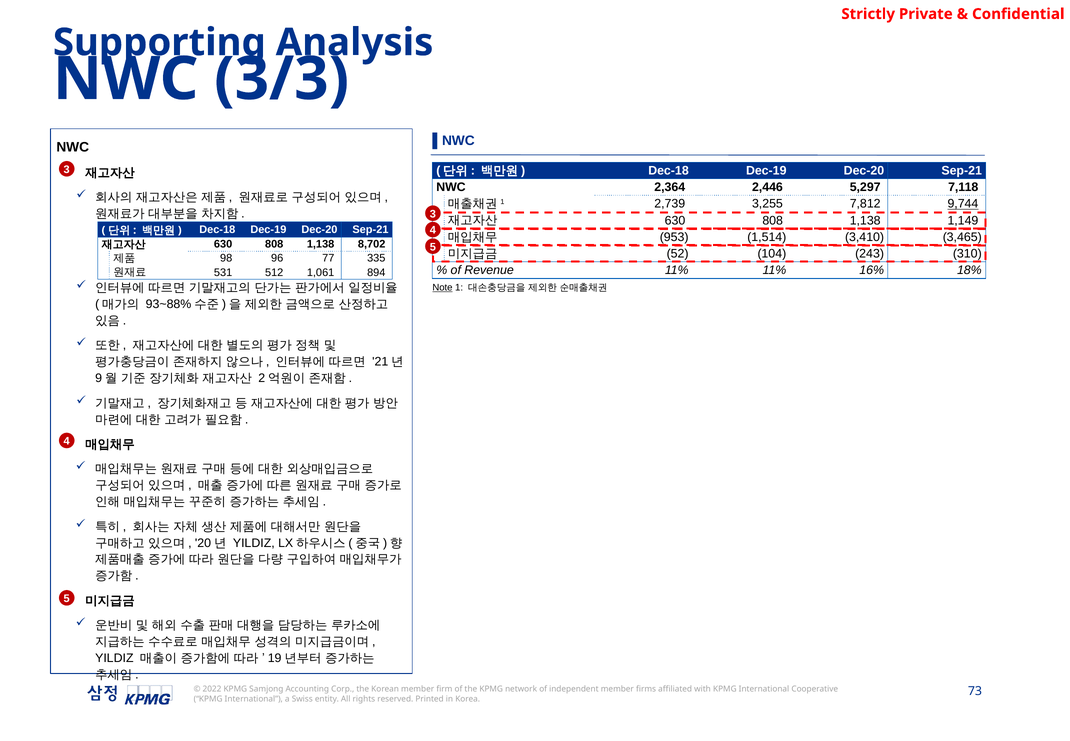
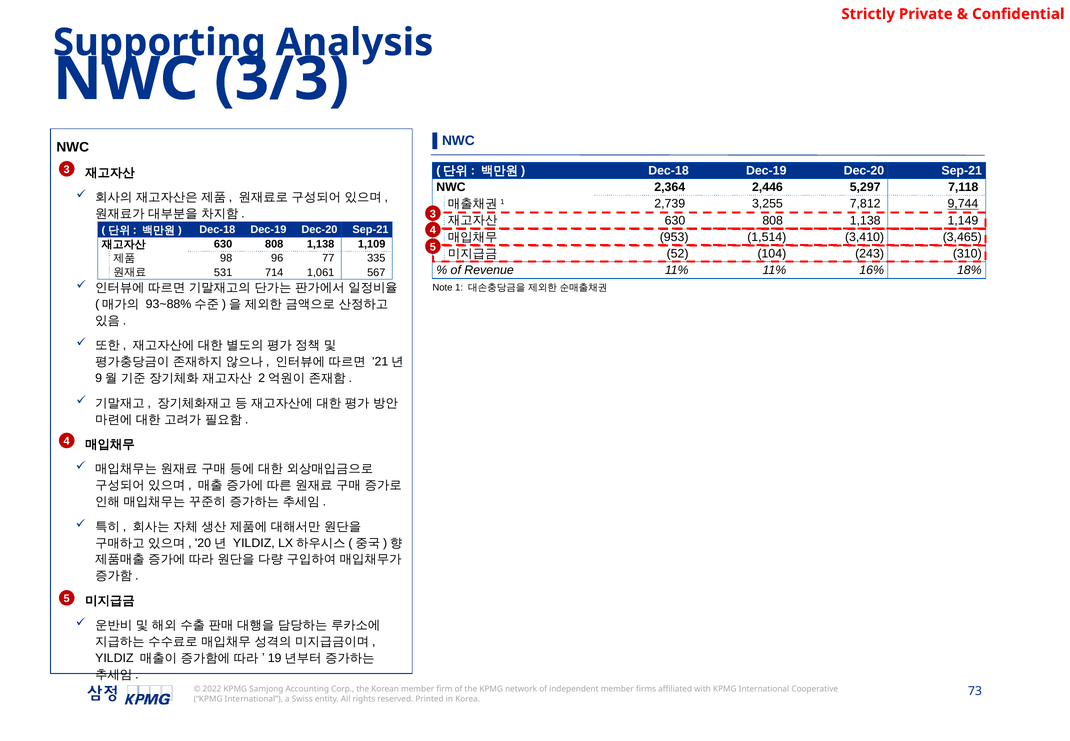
8,702: 8,702 -> 1,109 (372, 244)
512: 512 -> 714 (274, 272)
894: 894 -> 567 (376, 272)
Note underline: present -> none (442, 287)
